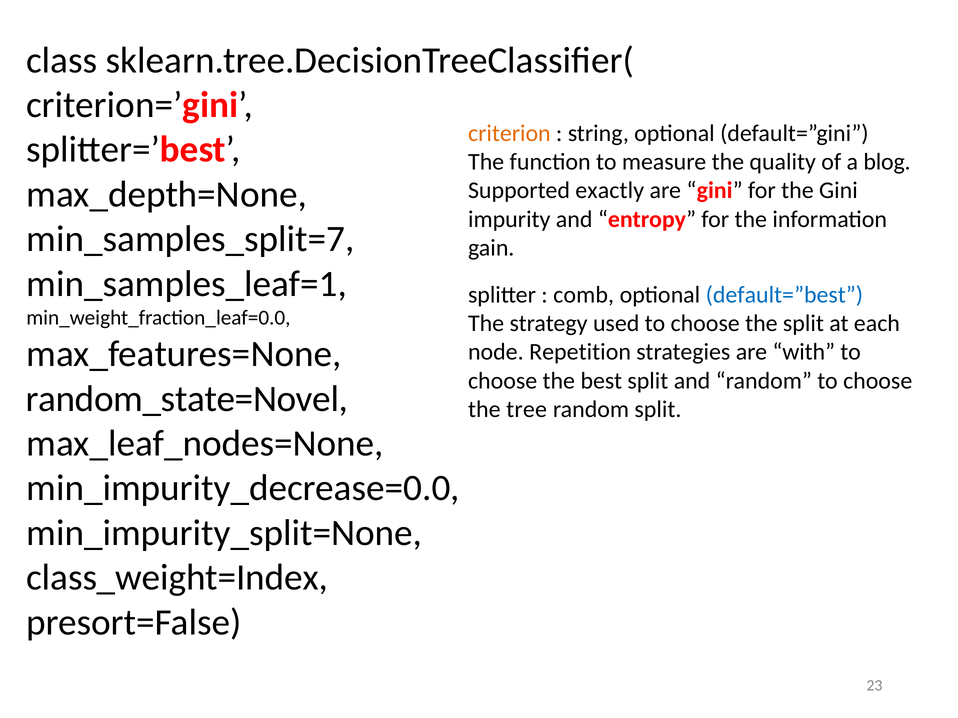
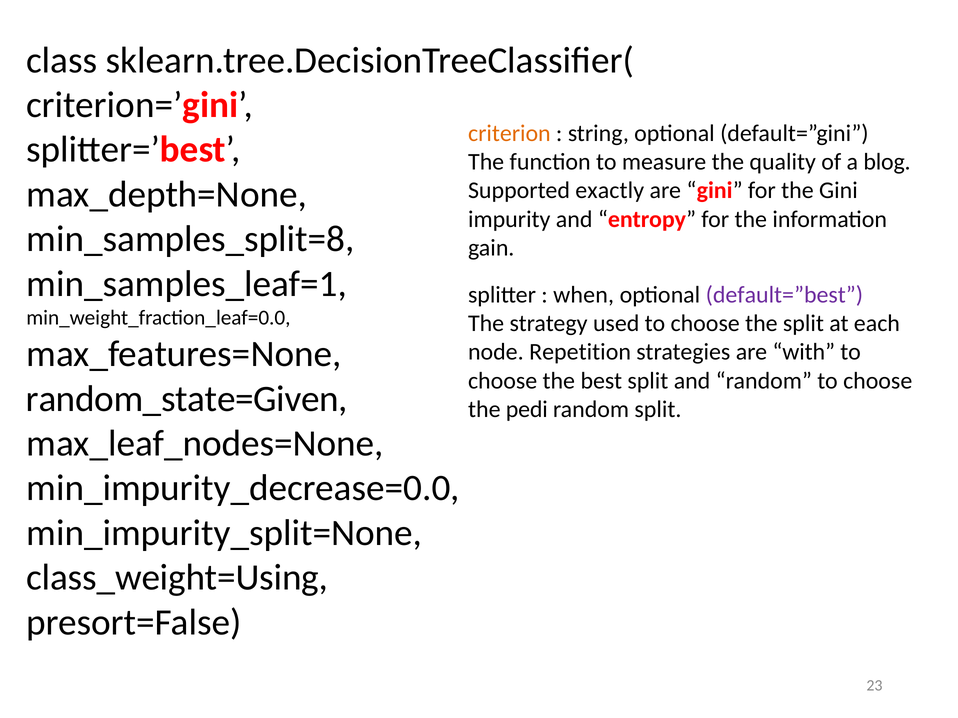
min_samples_split=7: min_samples_split=7 -> min_samples_split=8 (190, 239)
comb: comb -> when (584, 295)
default=”best colour: blue -> purple (784, 295)
random_state=Novel: random_state=Novel -> random_state=Given (187, 399)
tree: tree -> pedi (527, 410)
class_weight=Index: class_weight=Index -> class_weight=Using (177, 578)
